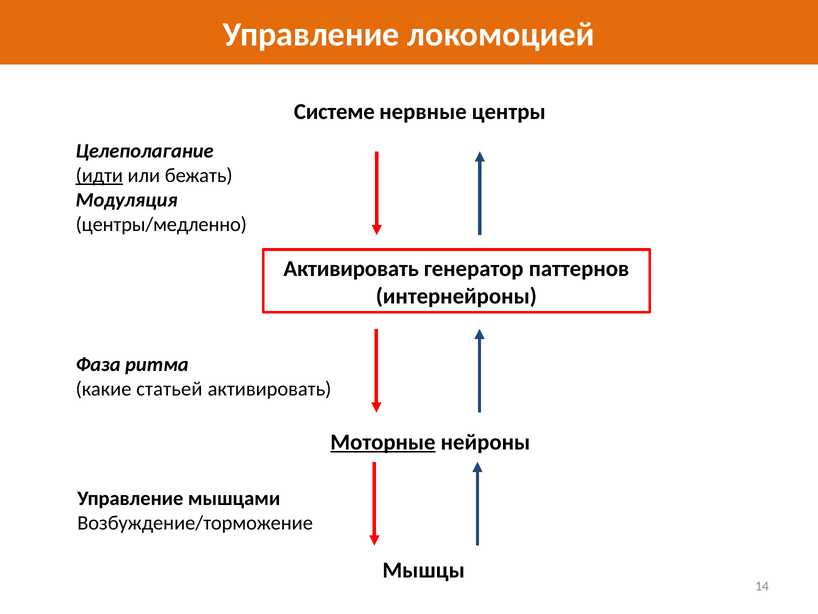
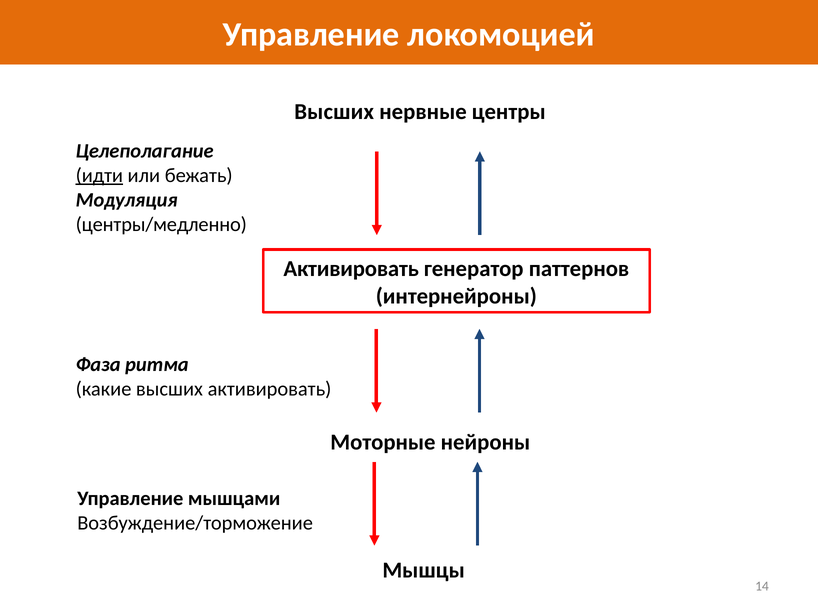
Системе: Системе -> Высших (334, 112)
какие статьей: статьей -> высших (169, 389)
Моторные underline: present -> none (383, 442)
